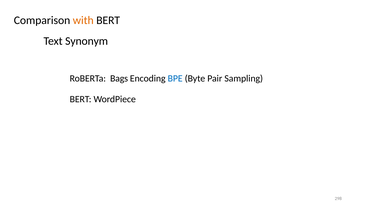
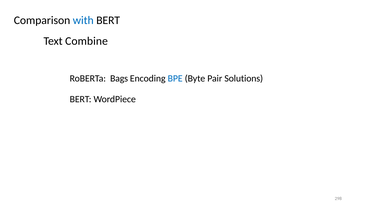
with colour: orange -> blue (83, 20)
Synonym: Synonym -> Combine (87, 41)
Sampling: Sampling -> Solutions (244, 78)
